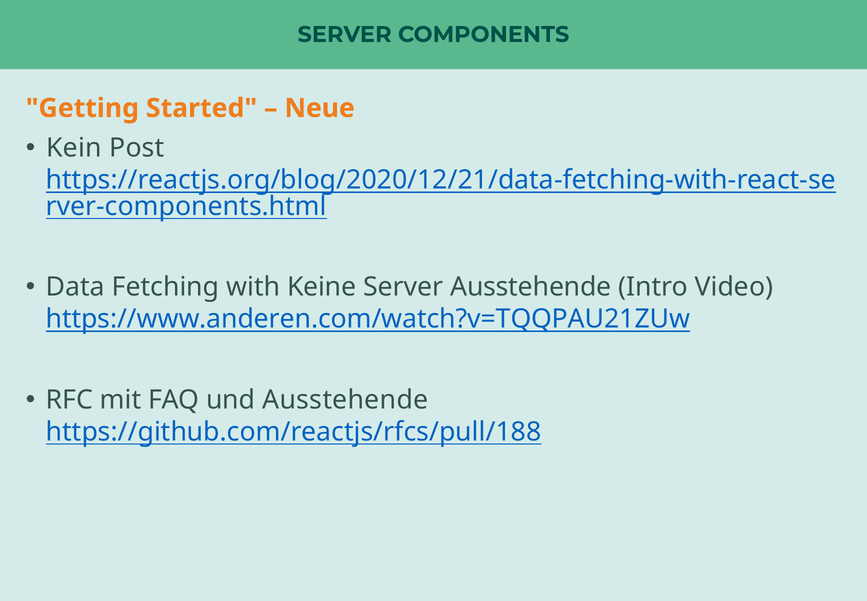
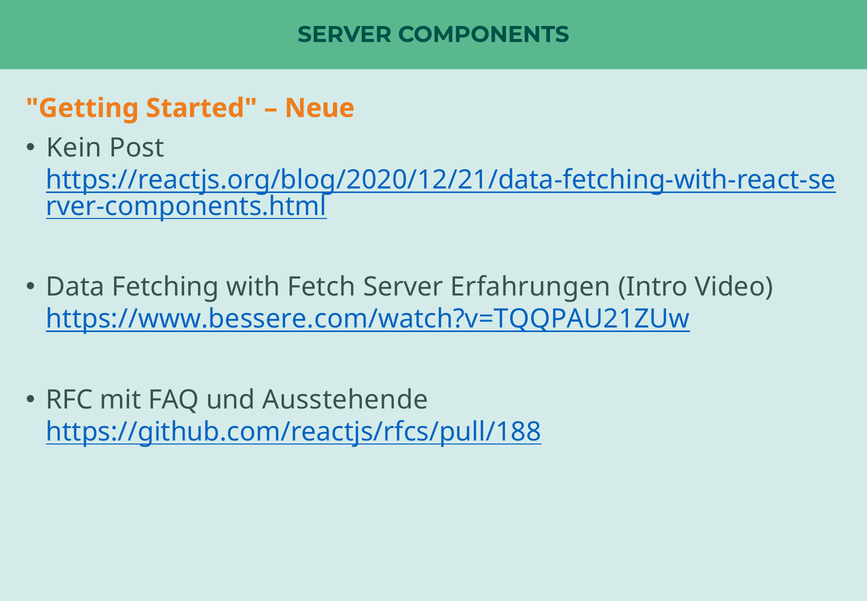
Keine: Keine -> Fetch (321, 287)
Server Ausstehende: Ausstehende -> Erfahrungen (531, 287)
https://www.anderen.com/watch?v=TQQPAU21ZUw: https://www.anderen.com/watch?v=TQQPAU21ZUw -> https://www.bessere.com/watch?v=TQQPAU21ZUw (368, 319)
